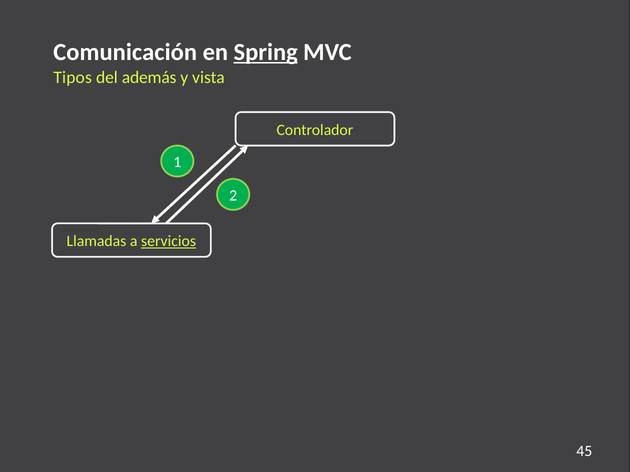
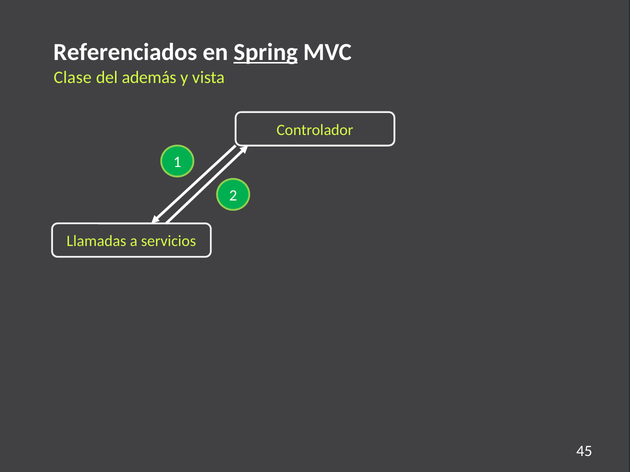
Comunicación: Comunicación -> Referenciados (125, 52)
Tipos: Tipos -> Clase (73, 77)
servicios underline: present -> none (169, 241)
